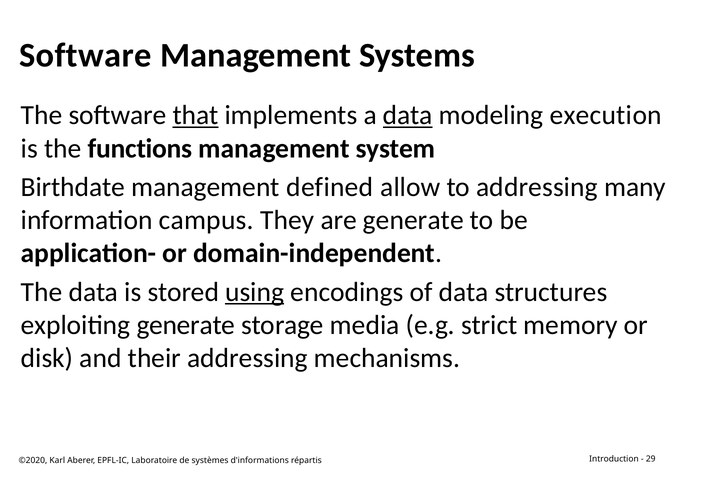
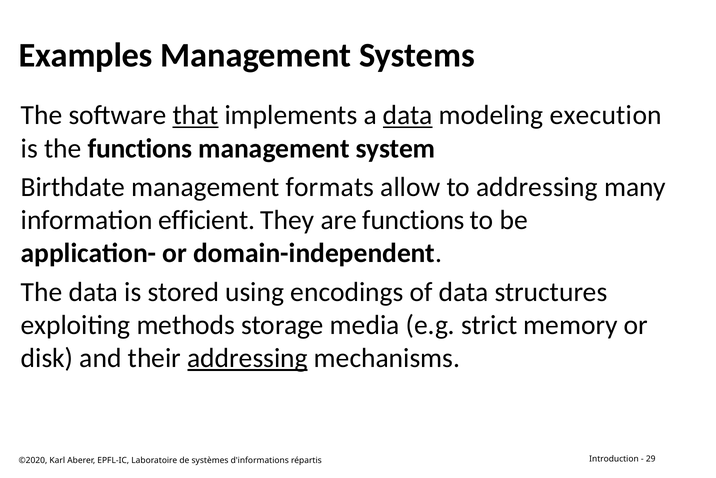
Software: Software -> Examples (86, 55)
defined: defined -> formats (330, 187)
campus: campus -> efficient (207, 220)
are generate: generate -> functions (414, 220)
using underline: present -> none (255, 292)
exploiting generate: generate -> methods (186, 325)
addressing underline: none -> present (247, 358)
